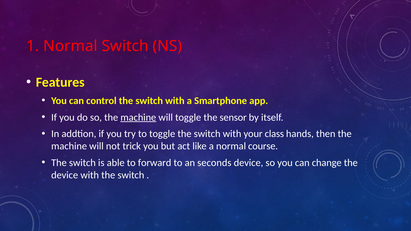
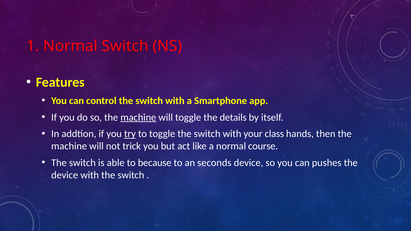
sensor: sensor -> details (233, 117)
try underline: none -> present (130, 134)
forward: forward -> because (155, 163)
change: change -> pushes (327, 163)
